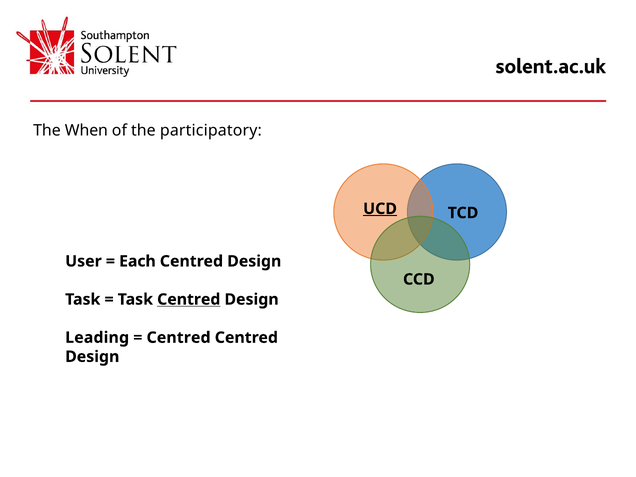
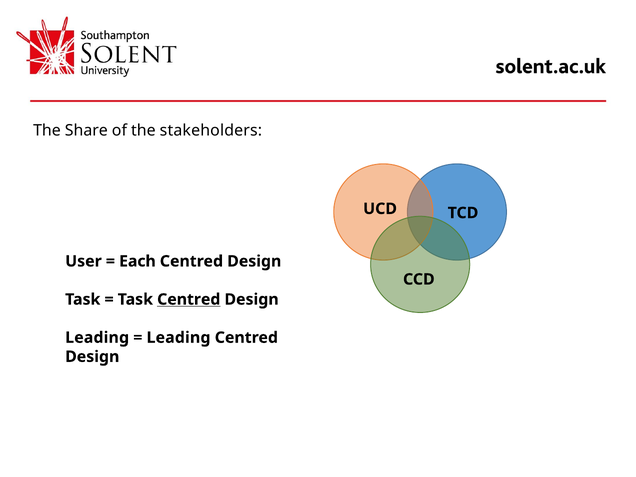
When: When -> Share (86, 131)
participatory: participatory -> stakeholders (211, 131)
UCD underline: present -> none (380, 209)
Centred: Centred -> Leading (178, 338)
